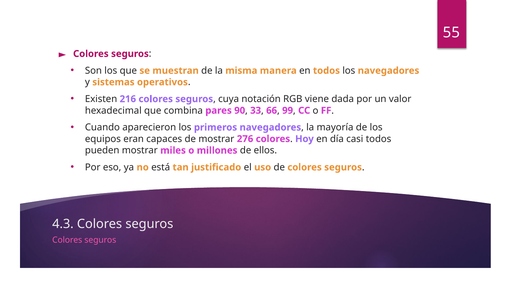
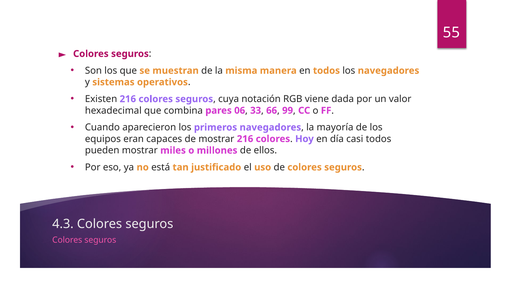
90: 90 -> 06 (240, 110)
mostrar 276: 276 -> 216 (245, 139)
